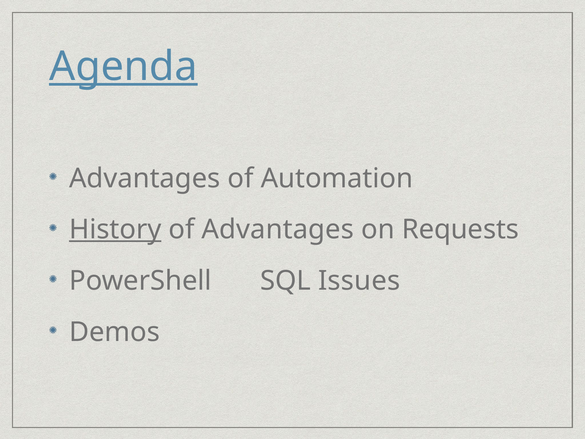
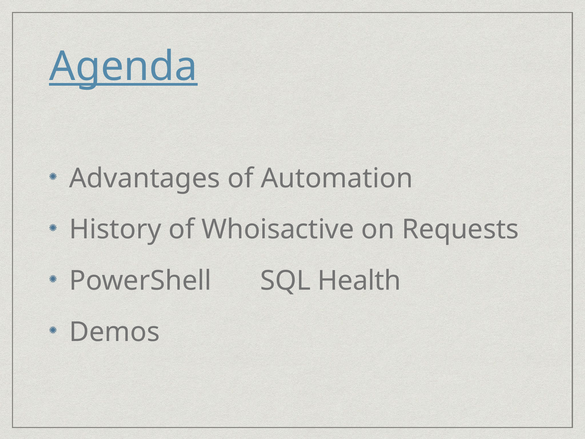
History underline: present -> none (115, 229)
of Advantages: Advantages -> Whoisactive (278, 229)
Issues: Issues -> Health (359, 281)
